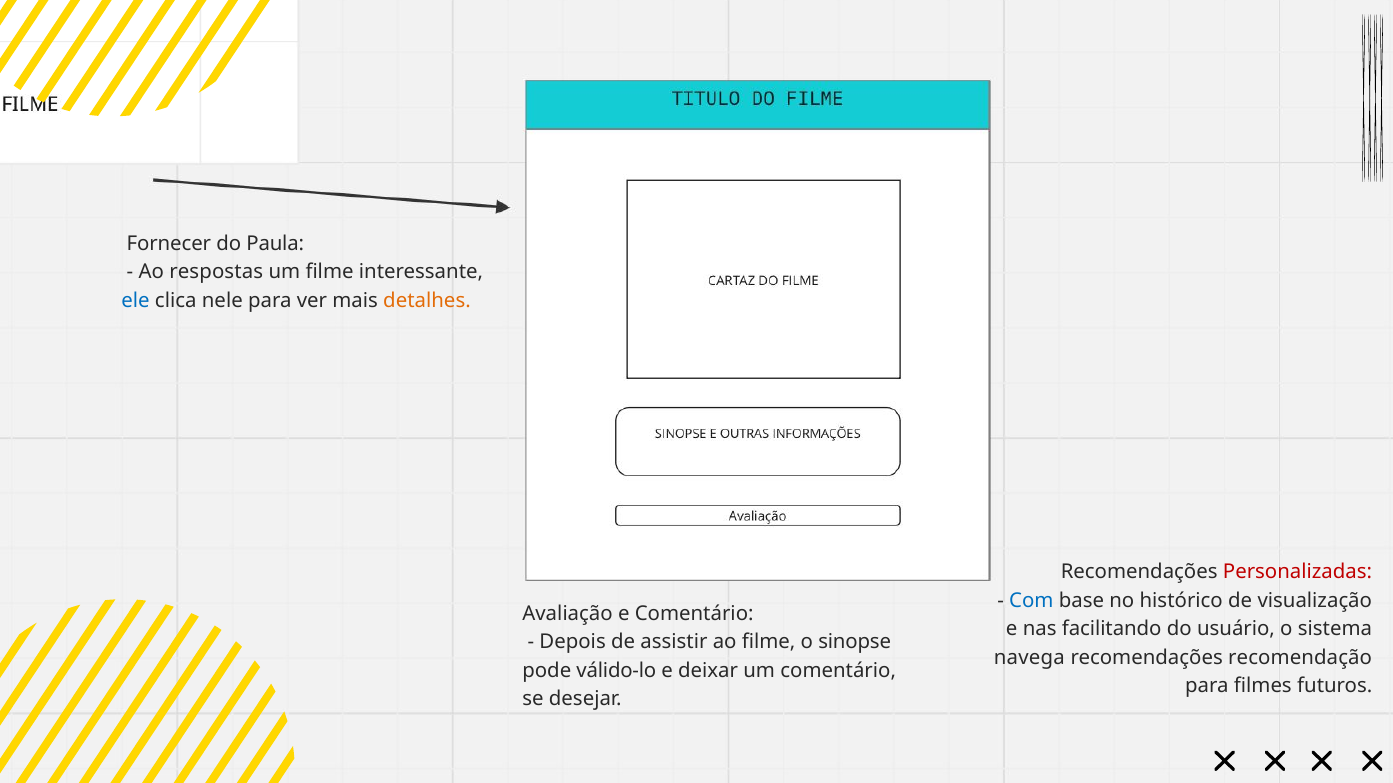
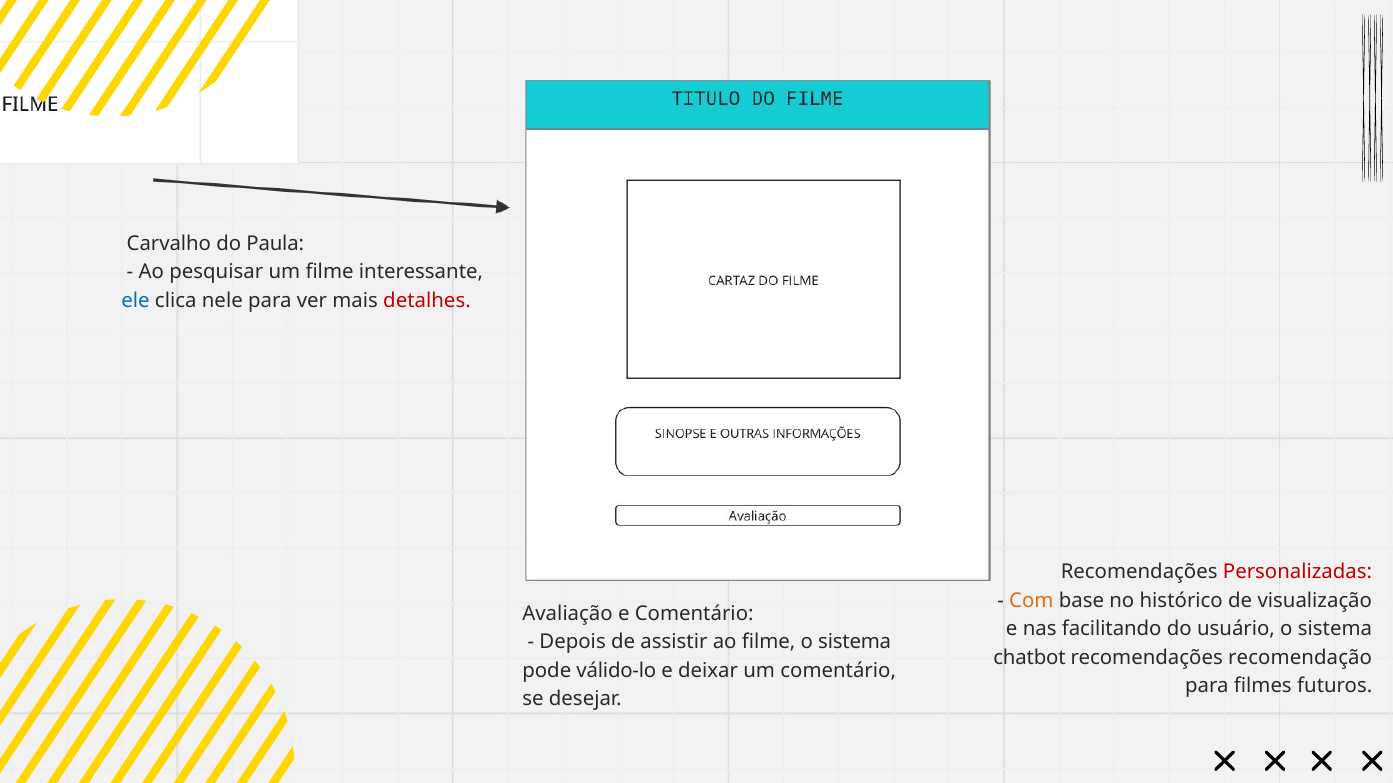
Fornecer: Fornecer -> Carvalho (169, 244)
respostas: respostas -> pesquisar (216, 272)
detalhes colour: orange -> red (427, 301)
Com colour: blue -> orange (1031, 601)
filme o sinopse: sinopse -> sistema (855, 642)
navega: navega -> chatbot (1030, 658)
